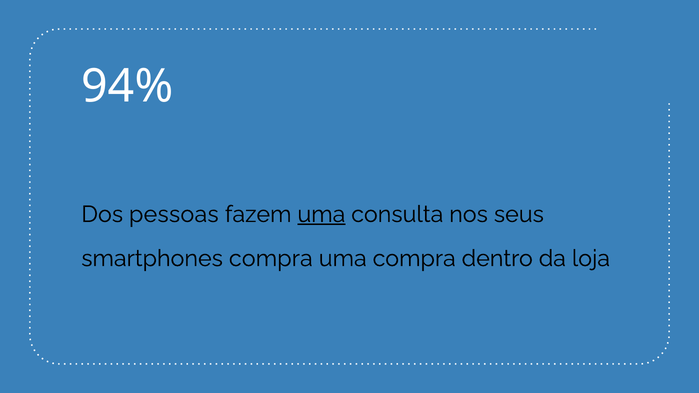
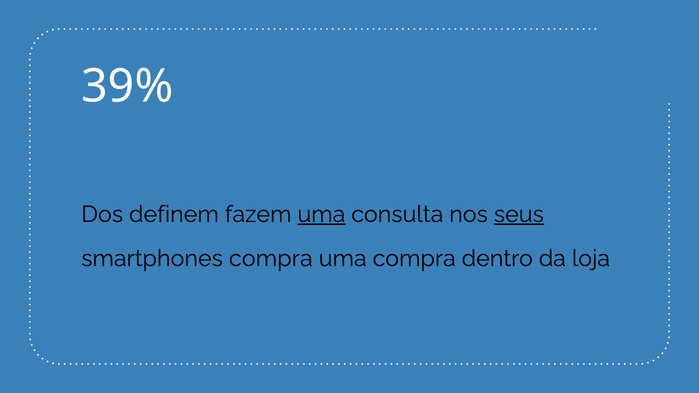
94%: 94% -> 39% (127, 86)
pessoas: pessoas -> definem (174, 214)
seus underline: none -> present (519, 214)
